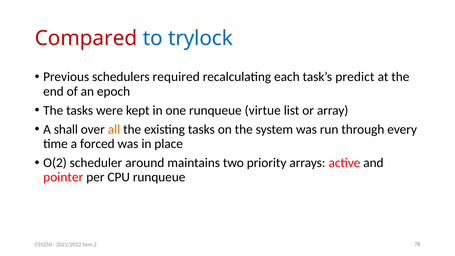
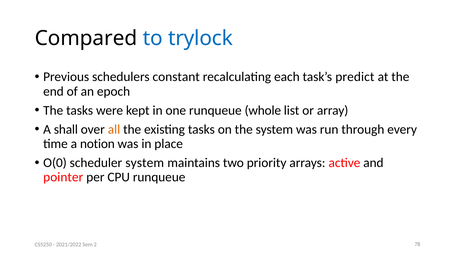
Compared colour: red -> black (86, 38)
required: required -> constant (176, 77)
virtue: virtue -> whole (263, 110)
forced: forced -> notion (97, 144)
O(2: O(2 -> O(0 (55, 163)
scheduler around: around -> system (145, 163)
